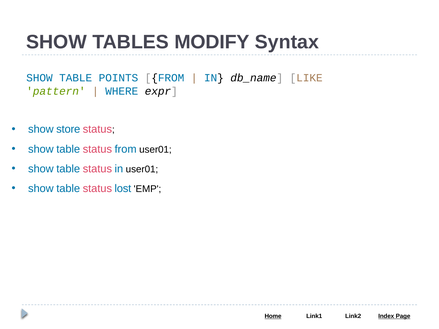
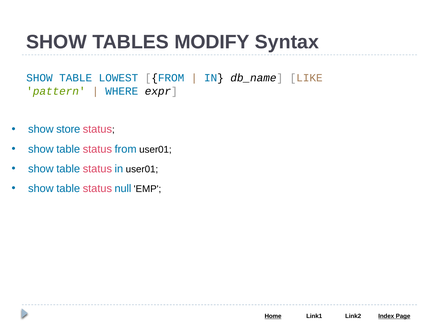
POINTS: POINTS -> LOWEST (118, 78)
lost: lost -> null (123, 189)
